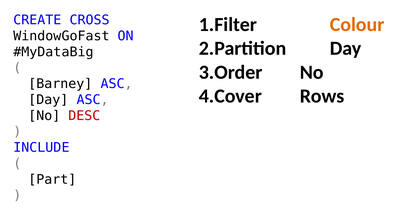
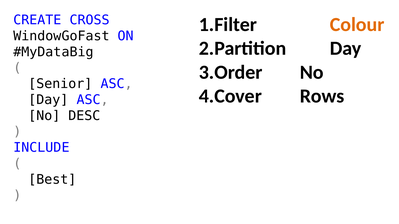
Barney: Barney -> Senior (60, 84)
DESC colour: red -> black (84, 116)
Part: Part -> Best (52, 180)
